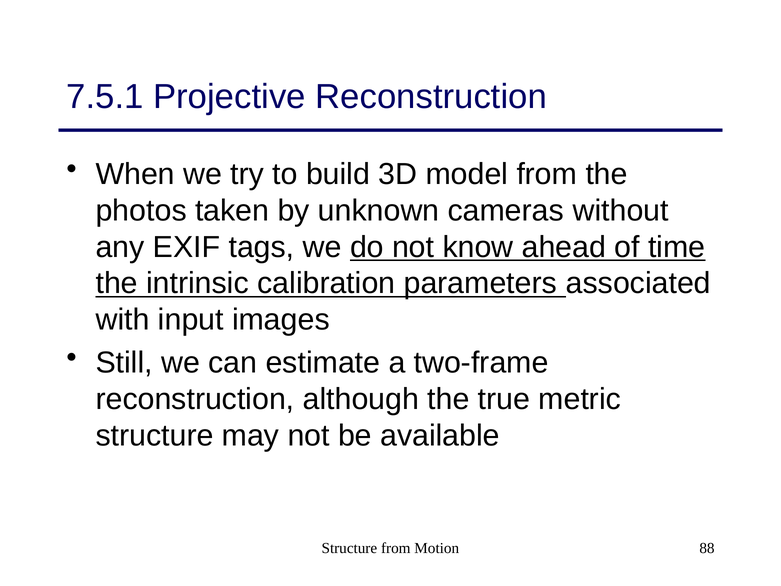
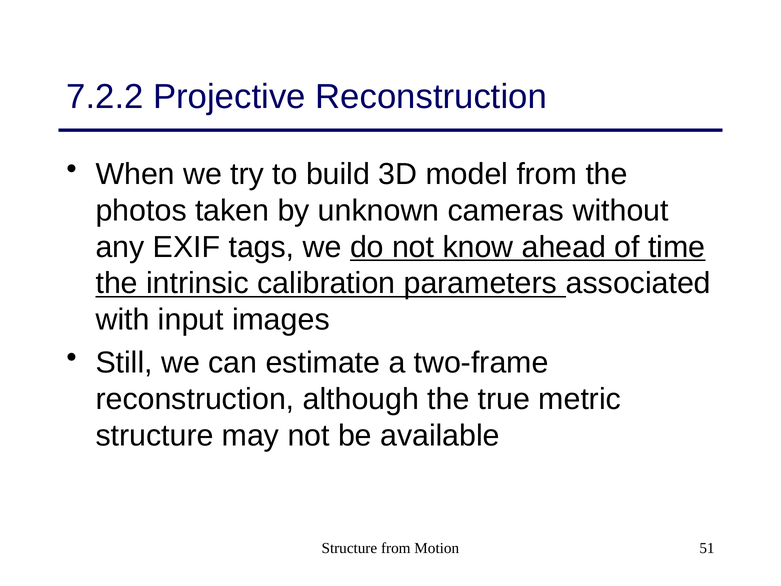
7.5.1: 7.5.1 -> 7.2.2 (105, 97)
88: 88 -> 51 (707, 548)
